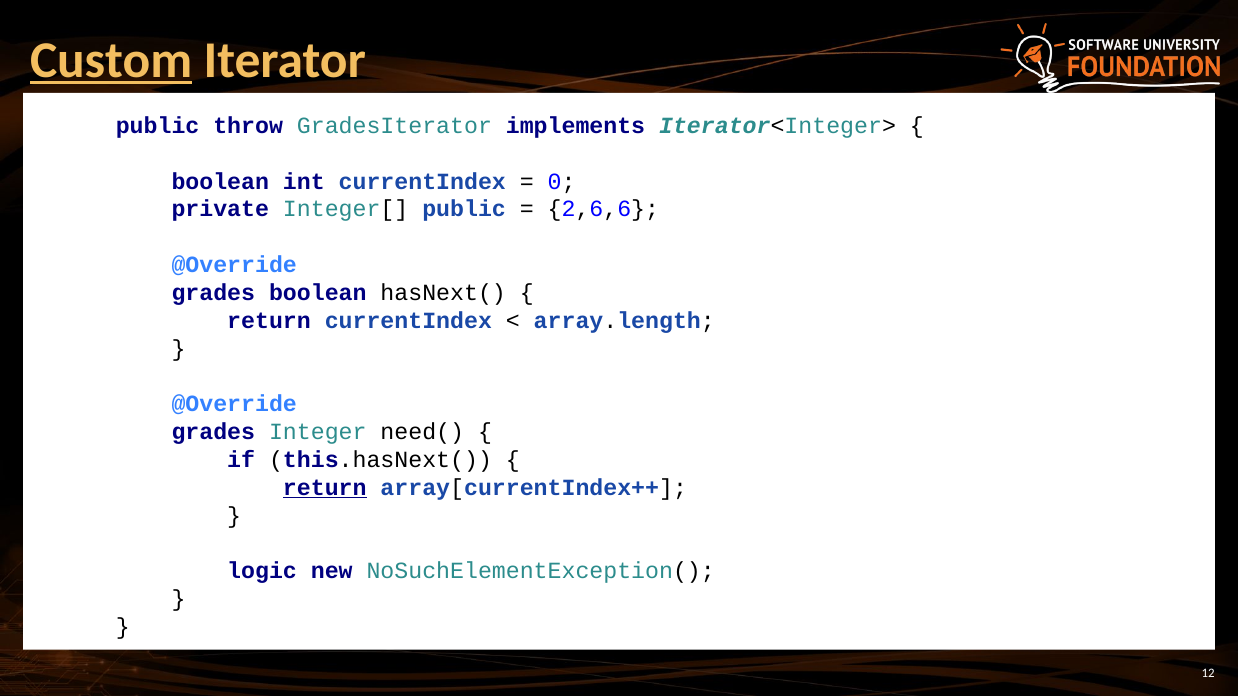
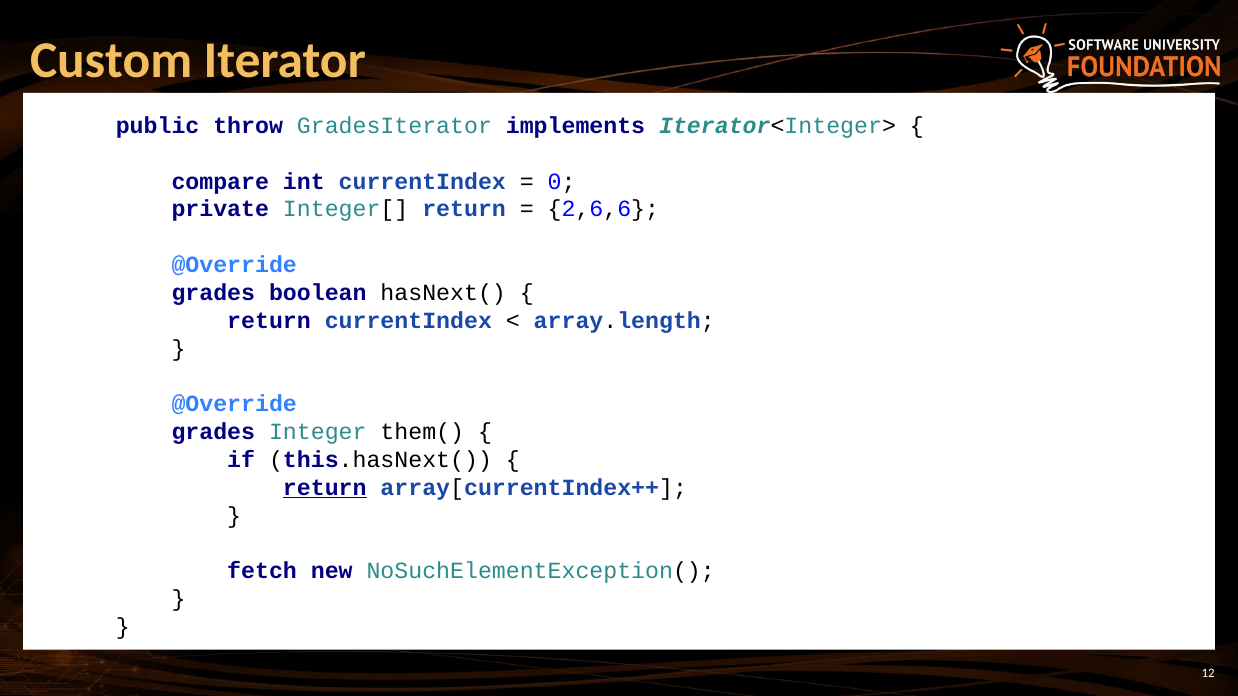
Custom underline: present -> none (111, 60)
boolean: boolean -> compare (220, 182)
Integer[ public: public -> return (464, 209)
need(: need( -> them( (422, 432)
logic: logic -> fetch (262, 572)
